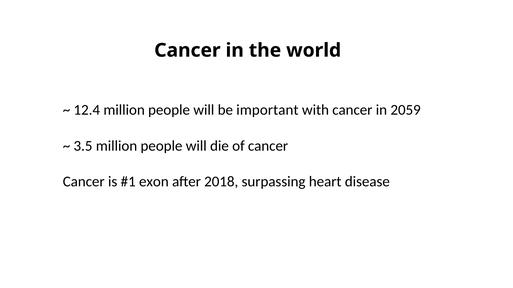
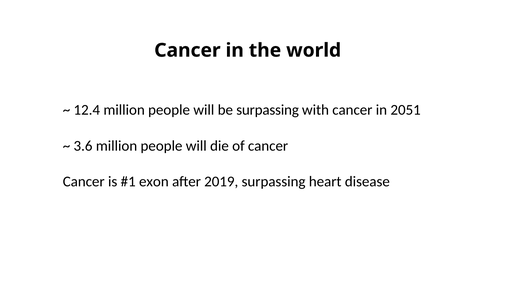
be important: important -> surpassing (268, 110)
2059: 2059 -> 2051 (406, 110)
3.5: 3.5 -> 3.6 (83, 146)
2018: 2018 -> 2019 (221, 182)
